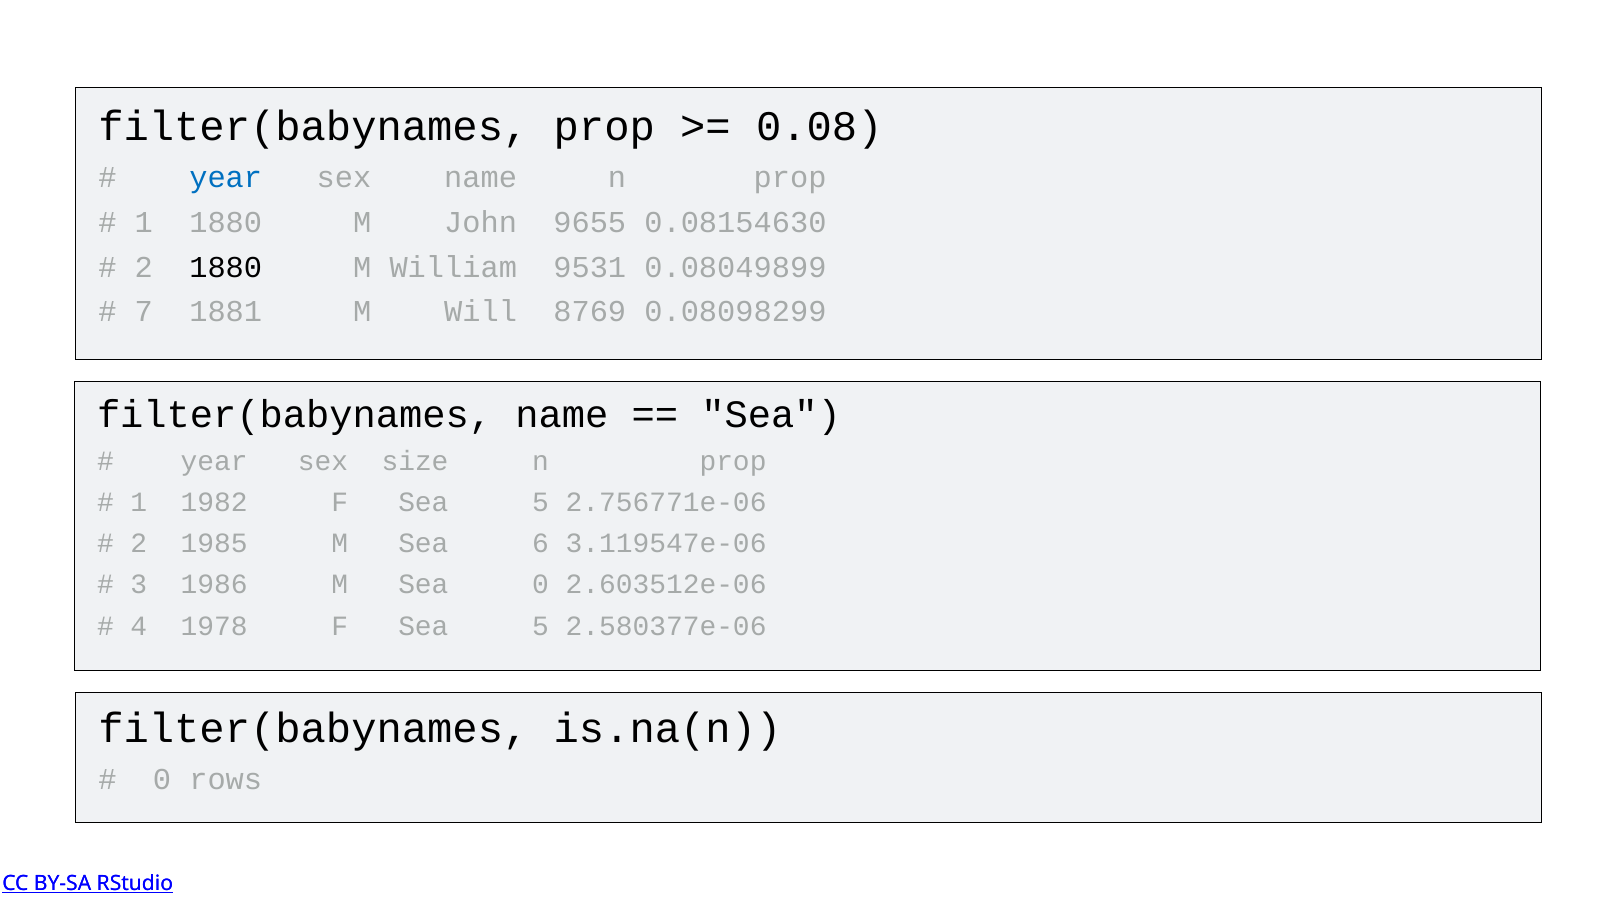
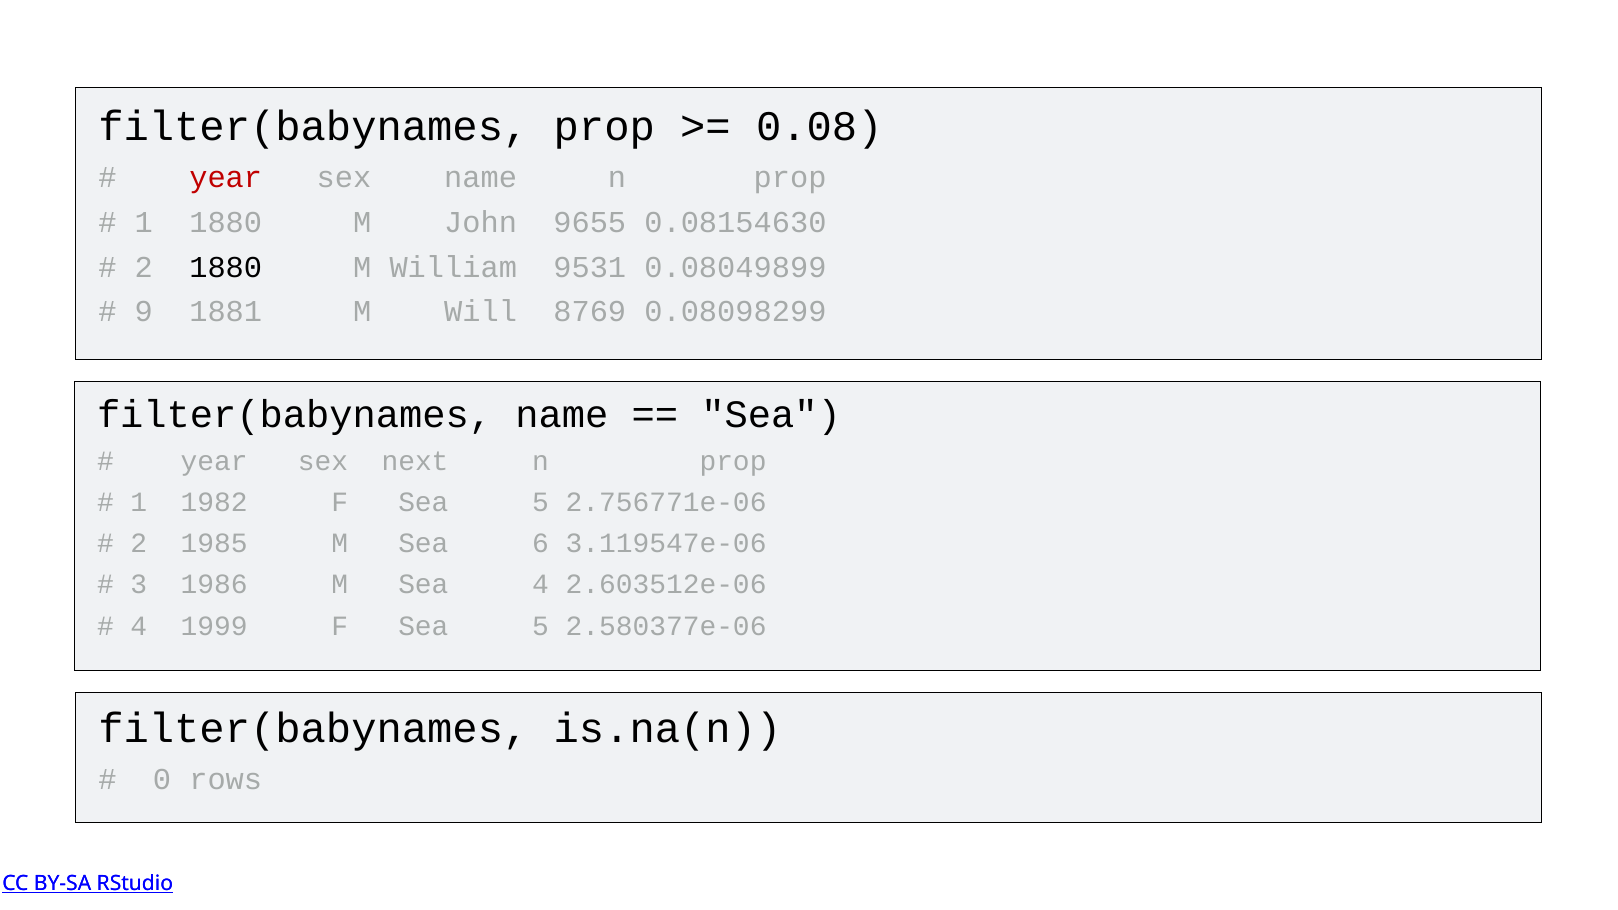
year colour: blue -> red (226, 177)
7: 7 -> 9 (144, 312)
size: size -> next (415, 462)
Sea 0: 0 -> 4 (541, 585)
1978: 1978 -> 1999 (214, 626)
